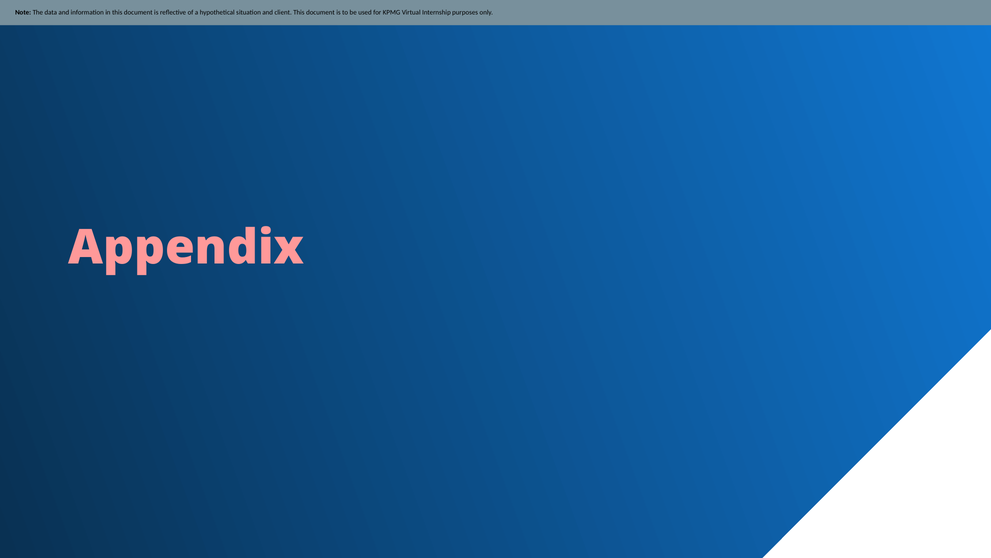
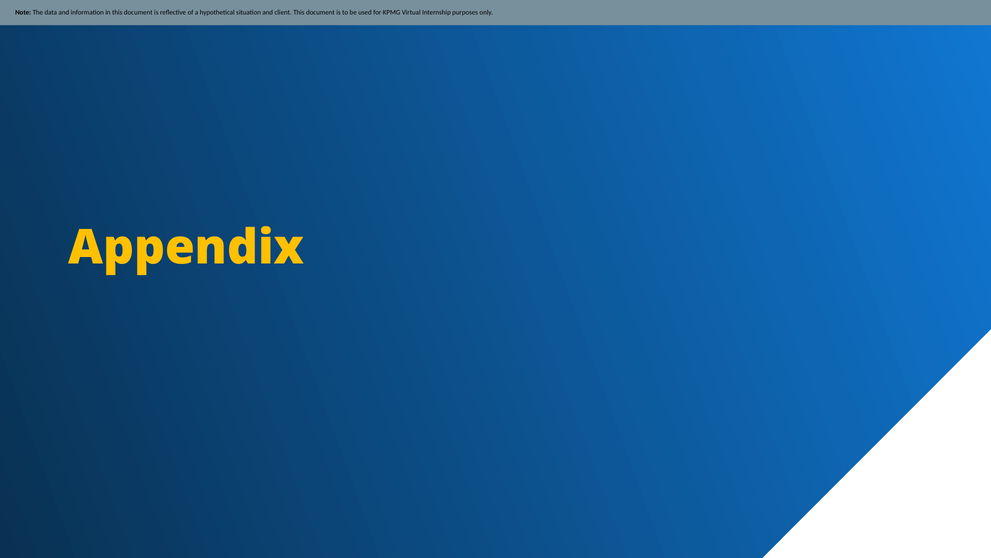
Appendix colour: pink -> yellow (186, 248)
